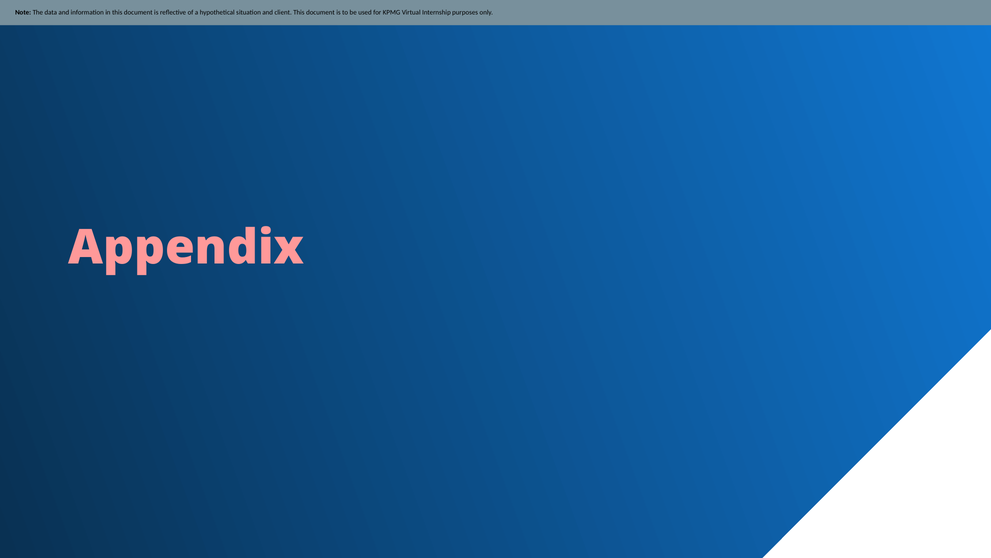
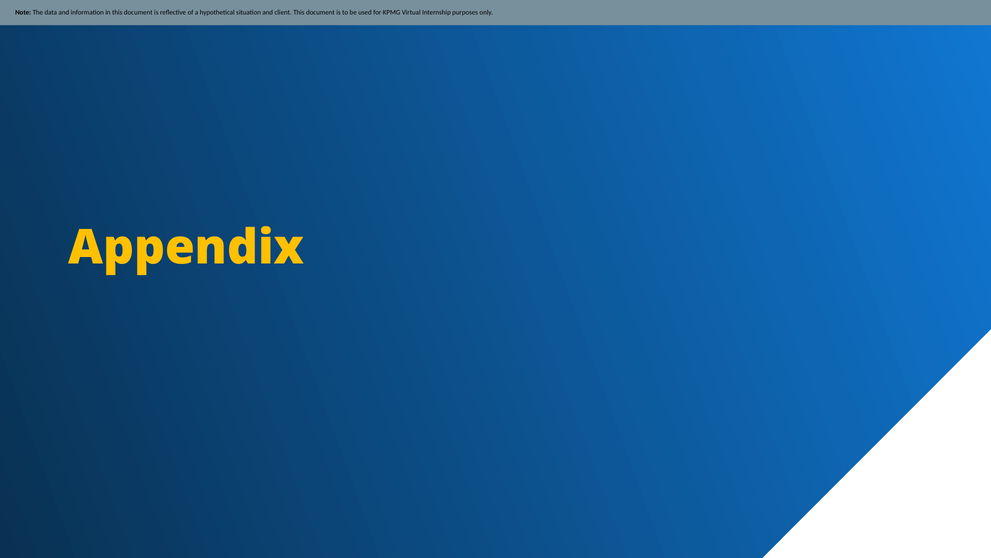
Appendix colour: pink -> yellow (186, 248)
